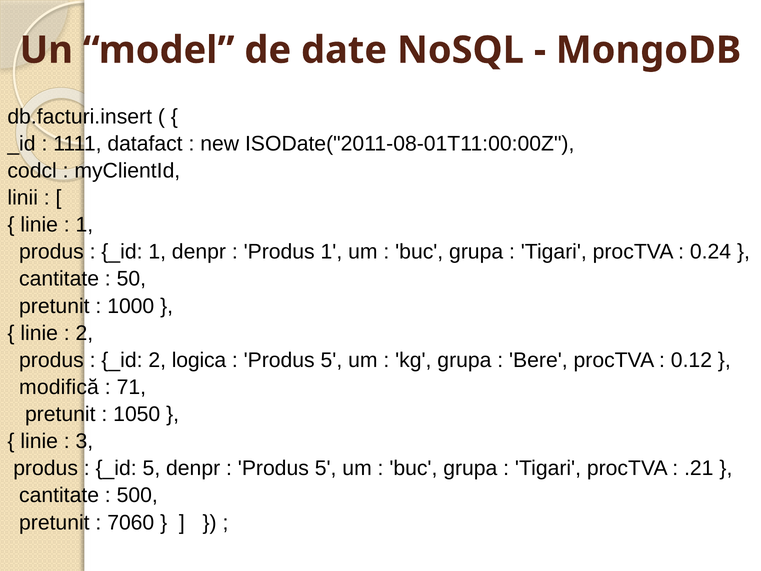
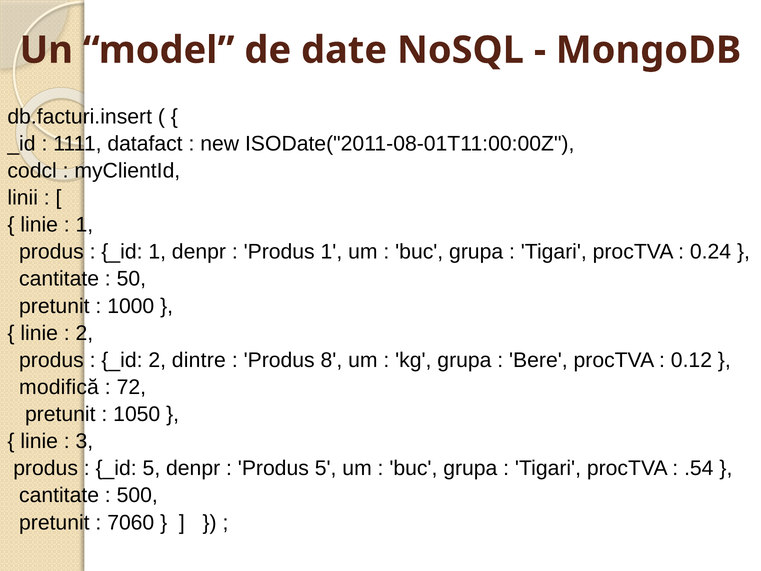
logica: logica -> dintre (199, 360)
5: 5 -> 8 (331, 360)
71: 71 -> 72 (131, 387)
.21: .21 -> .54 (699, 468)
